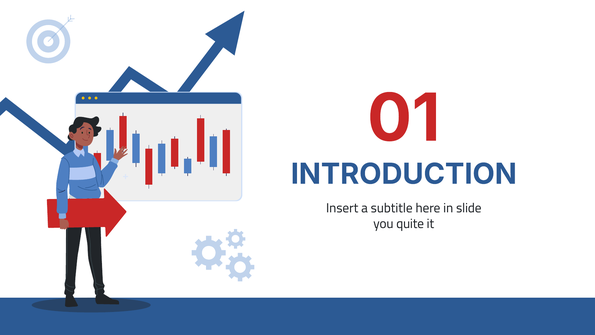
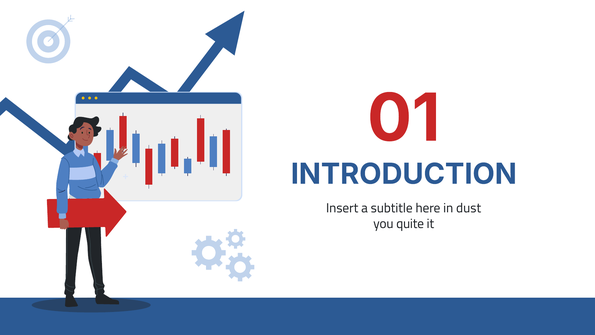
slide: slide -> dust (469, 208)
